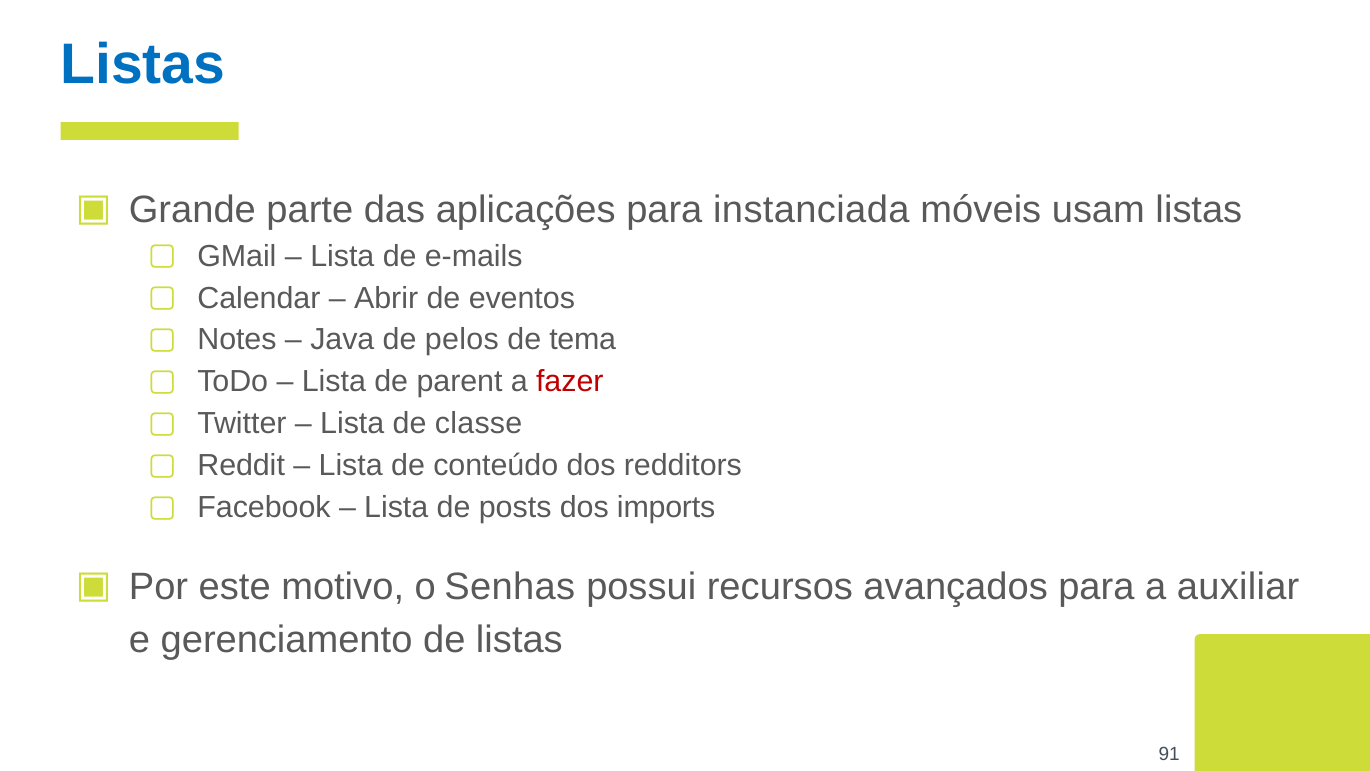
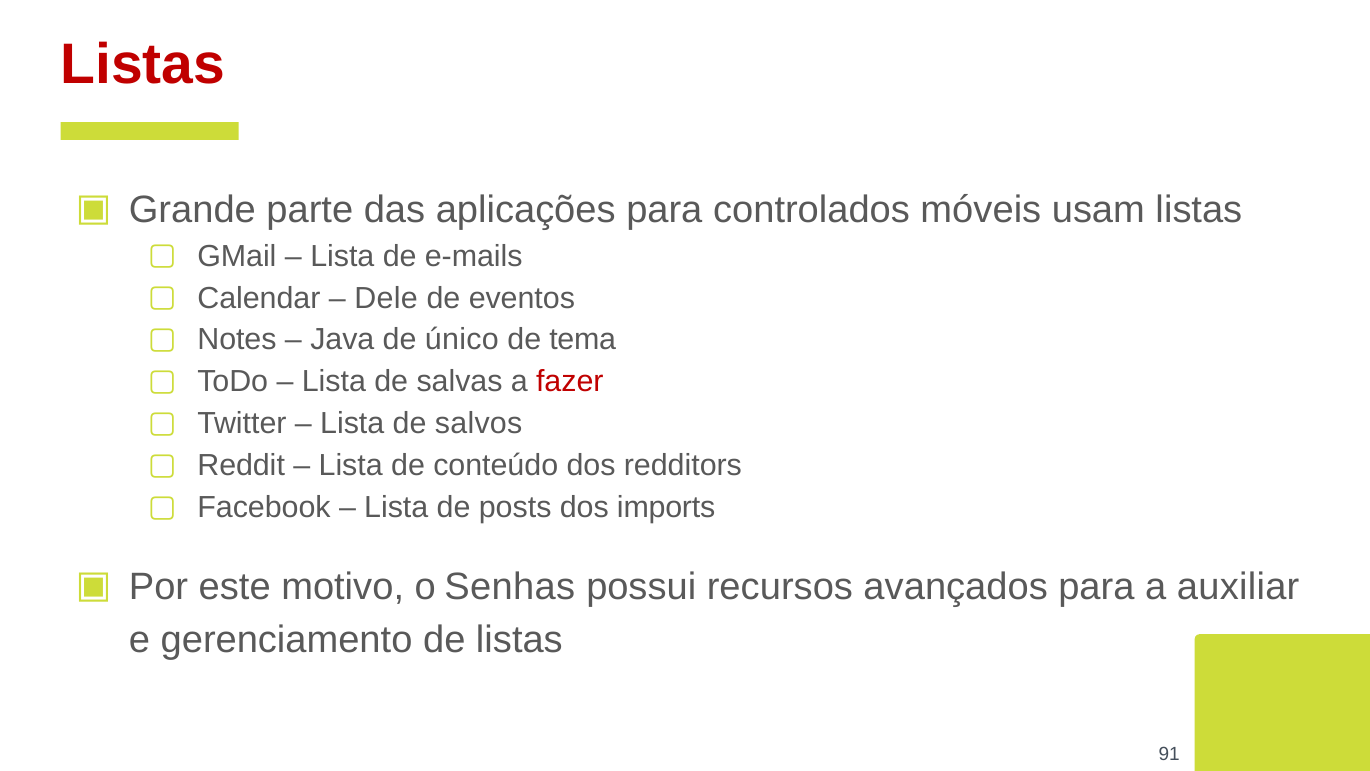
Listas colour: blue -> red (143, 65)
instanciada: instanciada -> controlados (812, 210)
Abrir: Abrir -> Dele (386, 298)
pelos: pelos -> único (462, 340)
parent: parent -> salvas (460, 382)
classe: classe -> salvos (479, 424)
